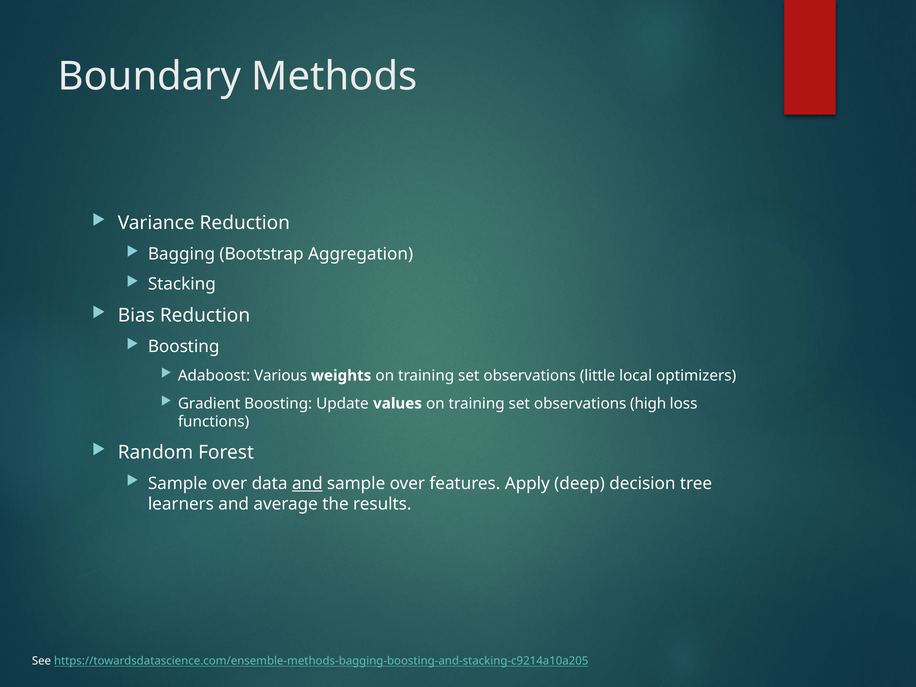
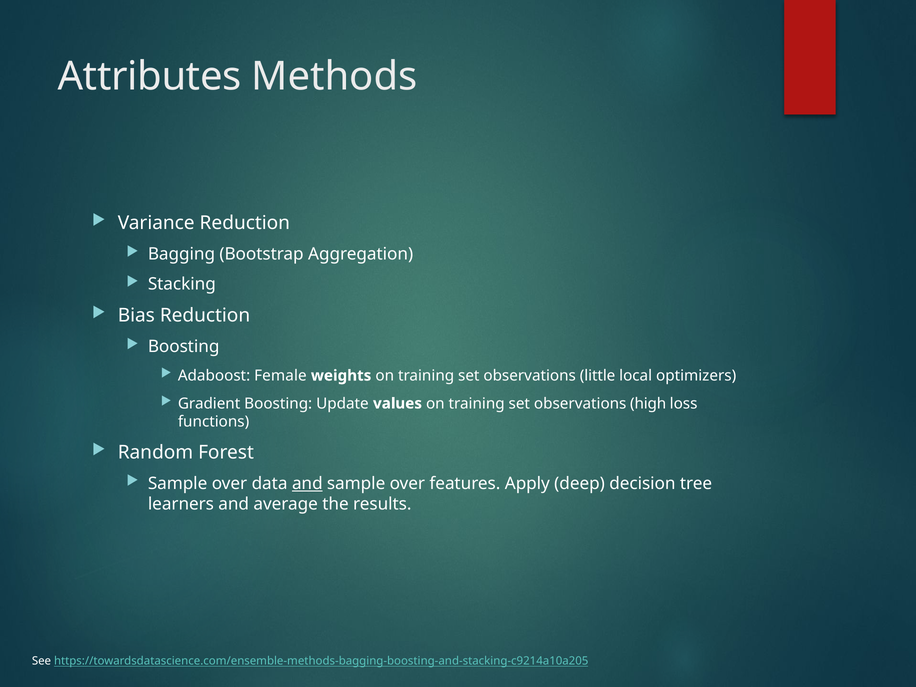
Boundary: Boundary -> Attributes (150, 77)
Various: Various -> Female (280, 376)
